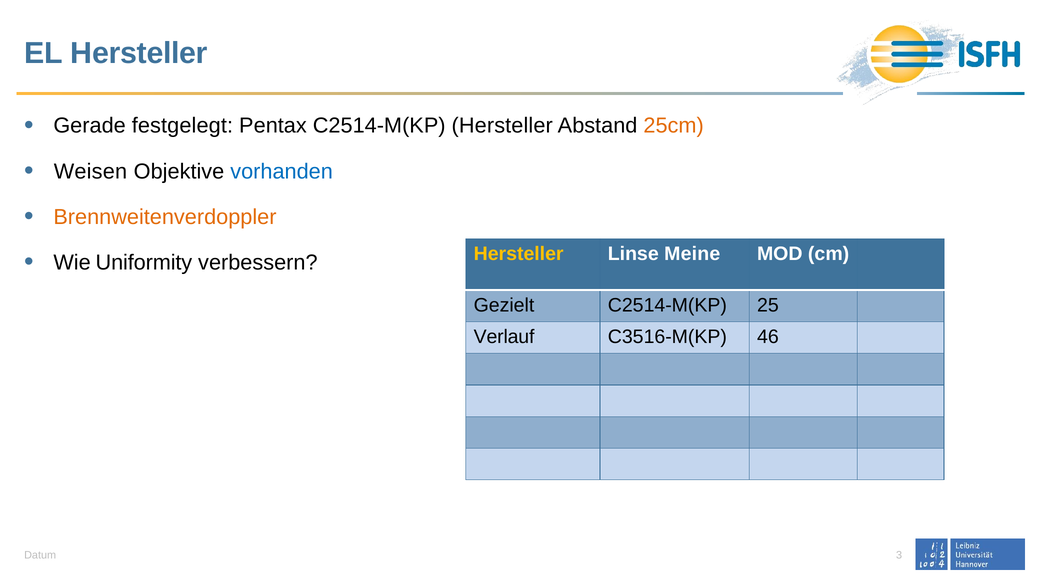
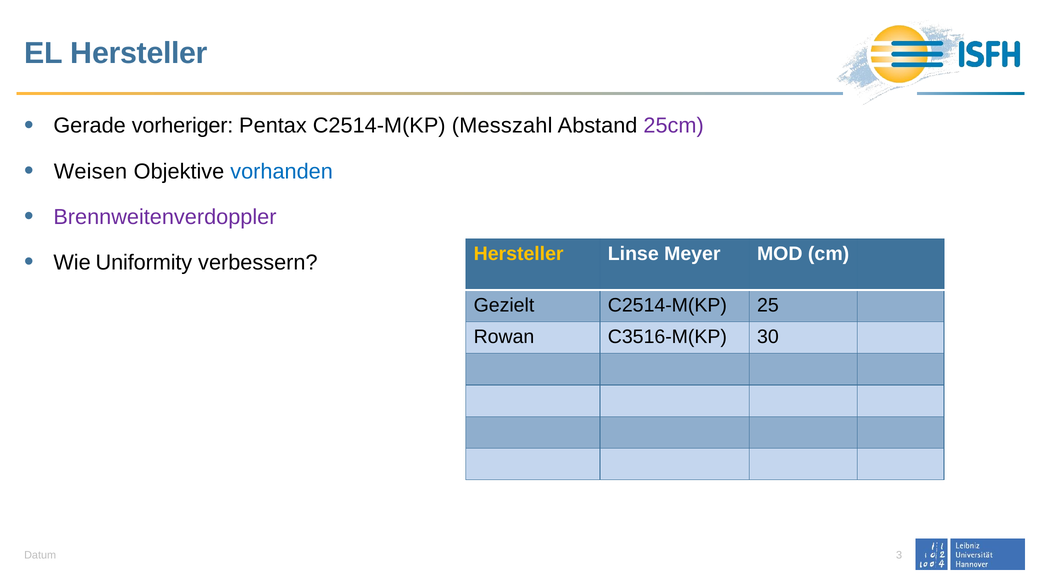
festgelegt: festgelegt -> vorheriger (183, 126)
C2514-M(KP Hersteller: Hersteller -> Messzahl (502, 126)
25cm colour: orange -> purple (674, 126)
Brennweitenverdoppler colour: orange -> purple (165, 217)
Meine: Meine -> Meyer (692, 254)
Verlauf: Verlauf -> Rowan (504, 337)
46: 46 -> 30 (768, 337)
